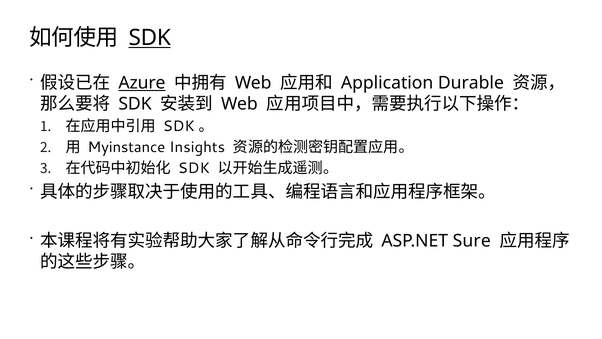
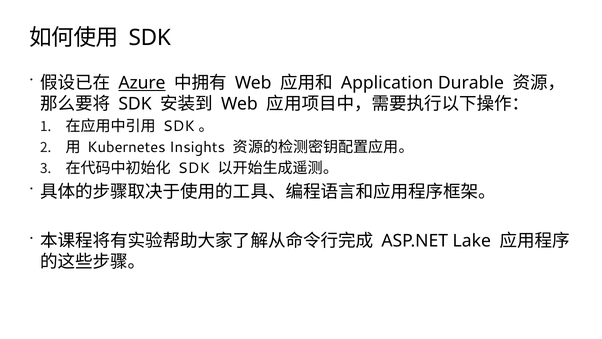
SDK underline: present -> none (150, 38)
Myinstance: Myinstance -> Kubernetes (126, 147)
Sure: Sure -> Lake (472, 241)
